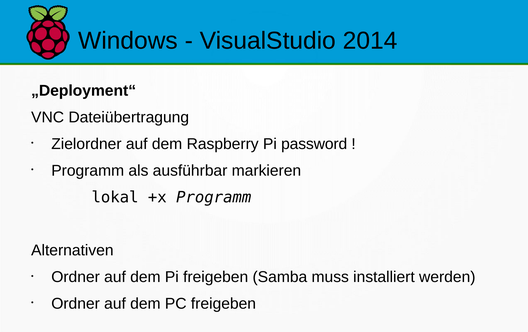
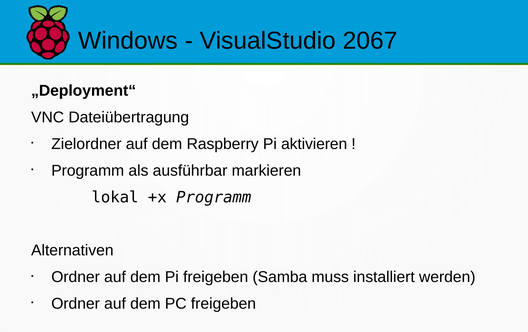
2014: 2014 -> 2067 (370, 41)
password: password -> aktivieren (314, 144)
